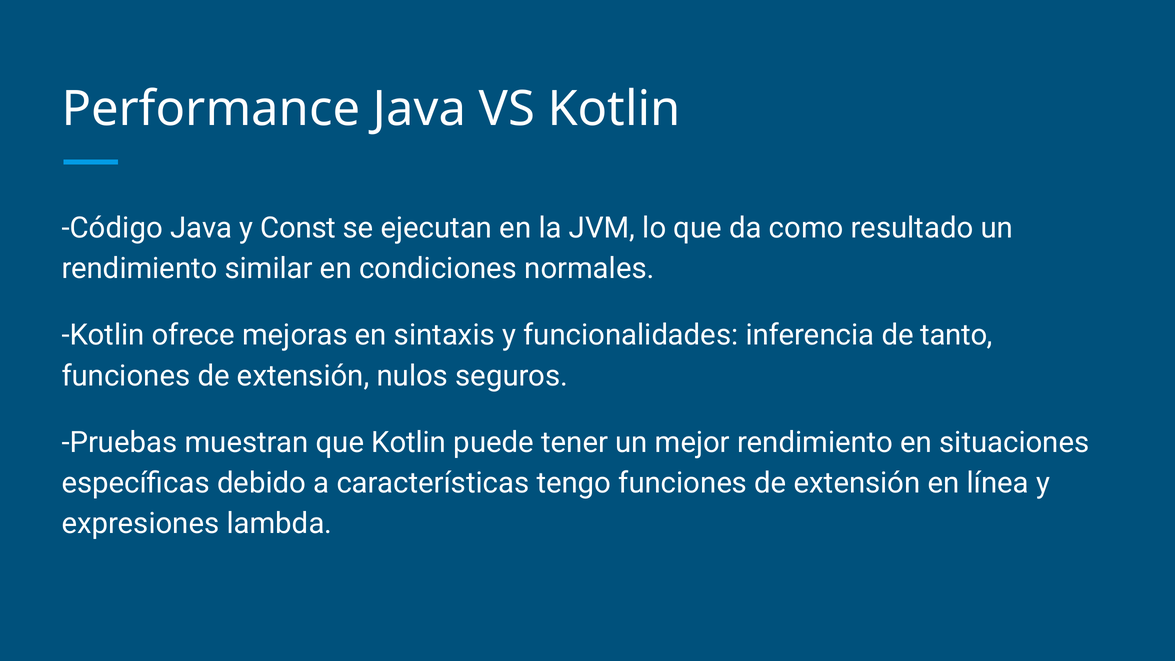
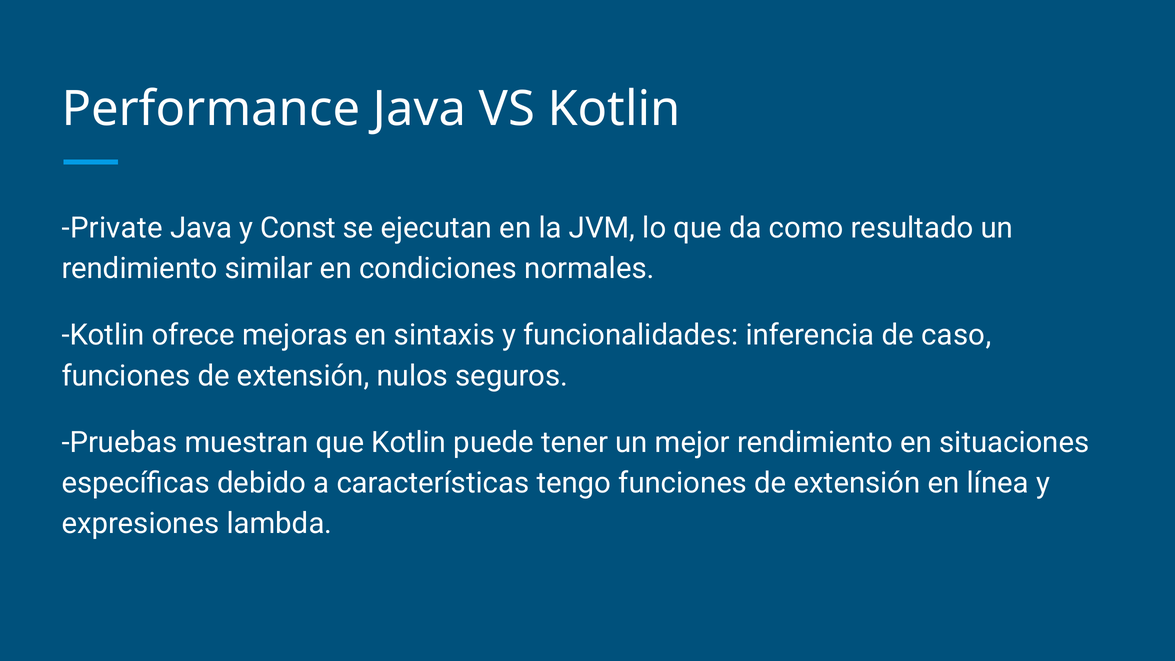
Código: Código -> Private (112, 228)
tanto: tanto -> caso (956, 335)
